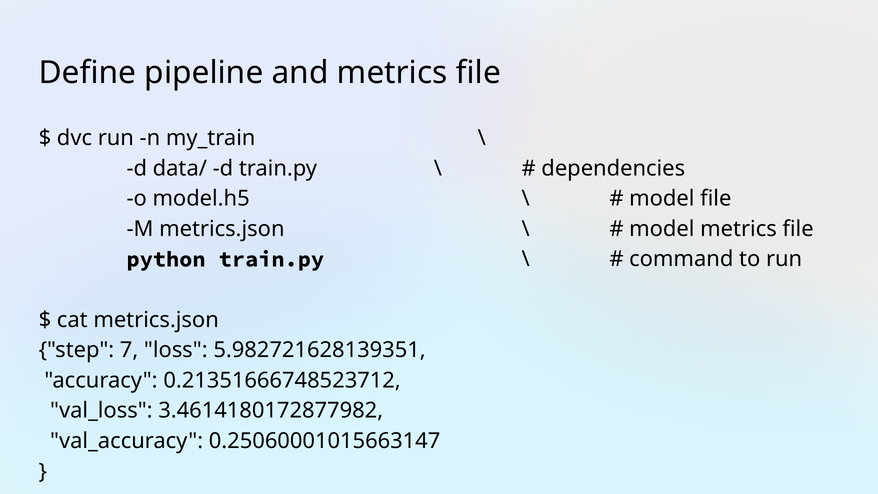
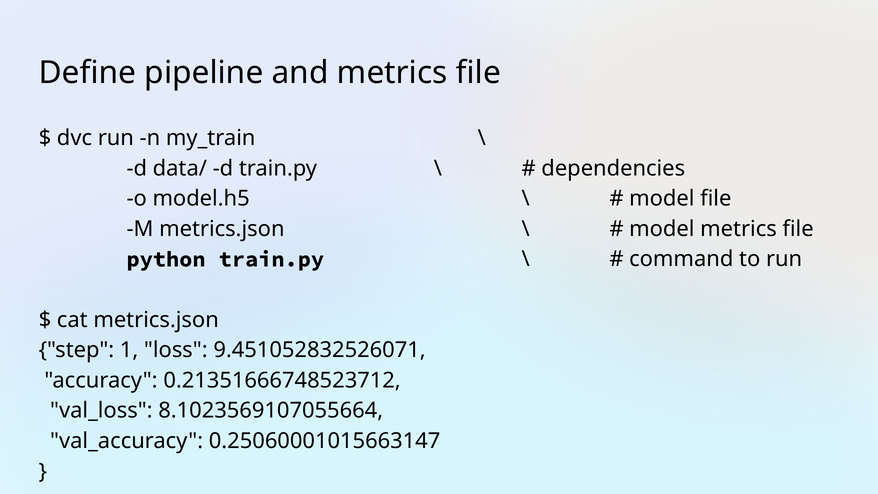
7: 7 -> 1 (129, 350)
5.982721628139351: 5.982721628139351 -> 9.451052832526071 (320, 350)
3.4614180172877982: 3.4614180172877982 -> 8.1023569107055664 (271, 411)
